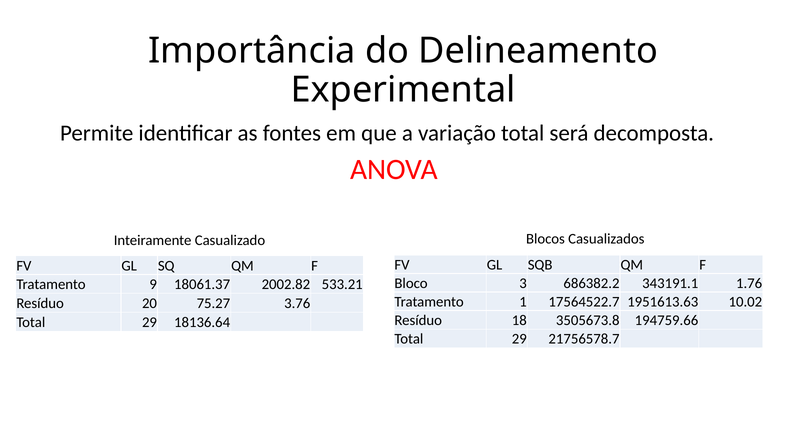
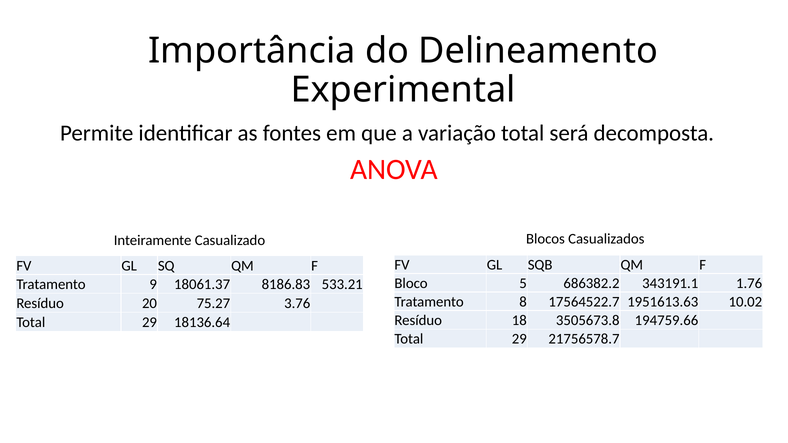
3: 3 -> 5 (523, 283)
2002.82: 2002.82 -> 8186.83 (286, 285)
1: 1 -> 8 (523, 302)
